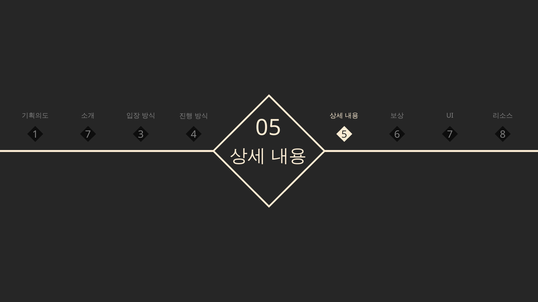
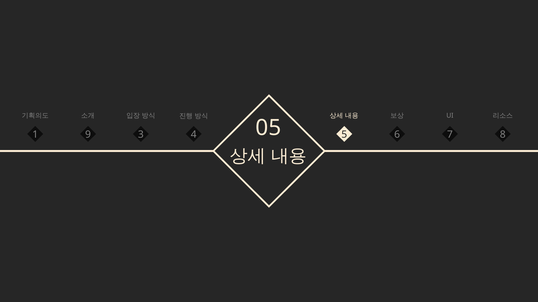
1 7: 7 -> 9 (88, 135)
